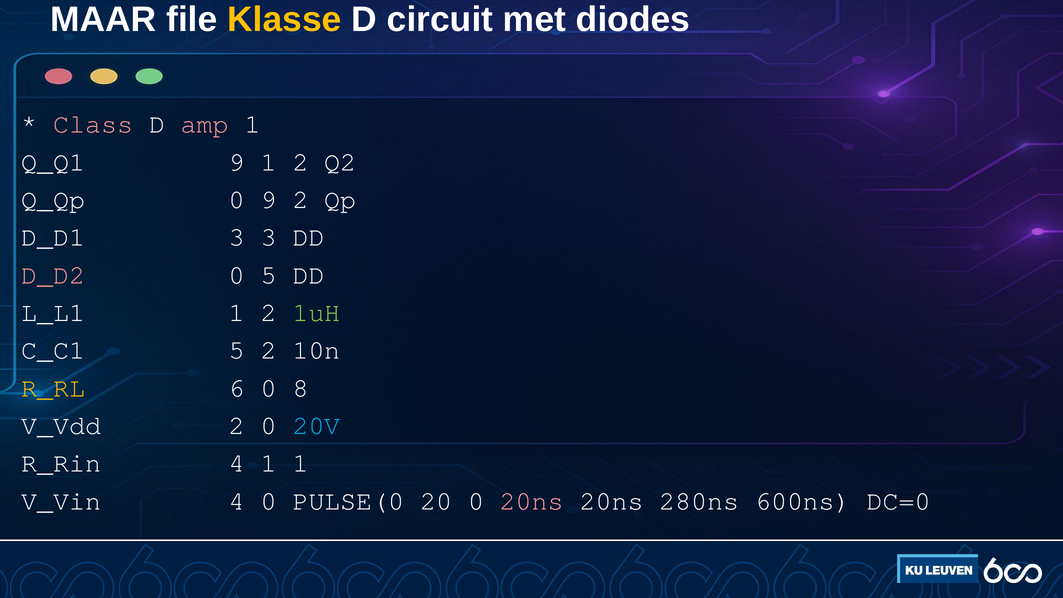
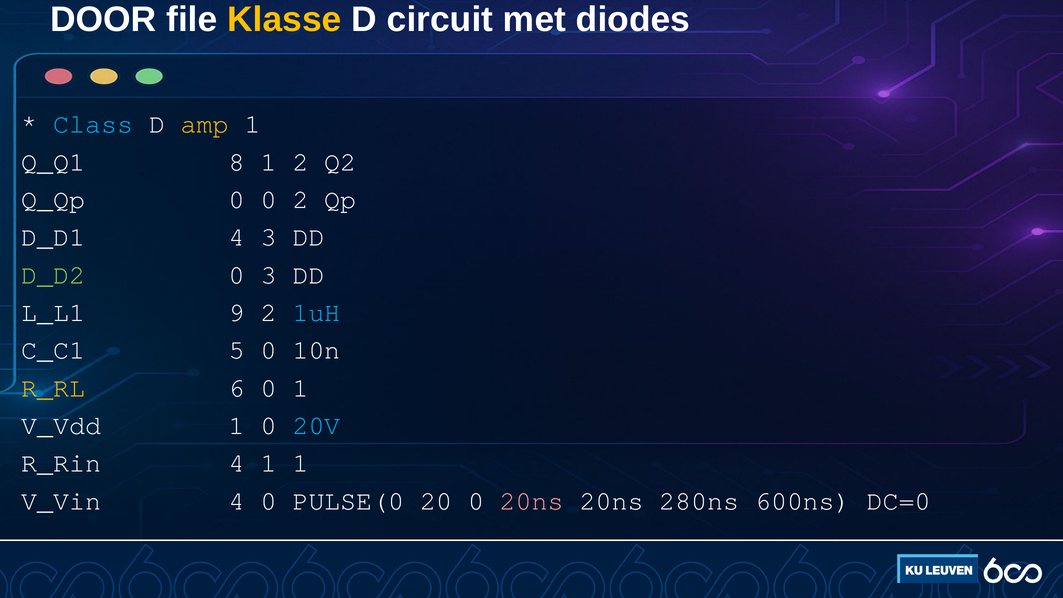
MAAR: MAAR -> DOOR (103, 19)
Class colour: pink -> light blue (93, 124)
amp colour: pink -> yellow (205, 124)
Q_Q1 9: 9 -> 8 (237, 162)
0 9: 9 -> 0 (269, 200)
D_D1 3: 3 -> 4 (237, 237)
D_D2 colour: pink -> light green (53, 275)
0 5: 5 -> 3 (269, 275)
L_L1 1: 1 -> 9 (237, 313)
1uH colour: light green -> light blue (316, 313)
5 2: 2 -> 0 (269, 350)
0 8: 8 -> 1 (301, 388)
V_Vdd 2: 2 -> 1 (237, 426)
